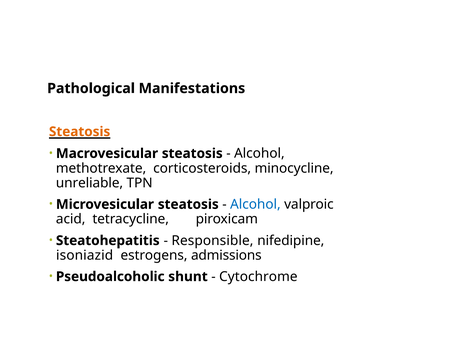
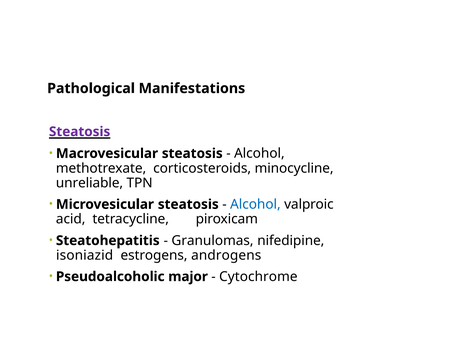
Steatosis colour: orange -> purple (80, 131)
Responsible: Responsible -> Granulomas (213, 240)
admissions: admissions -> androgens (226, 255)
shunt: shunt -> major (188, 276)
